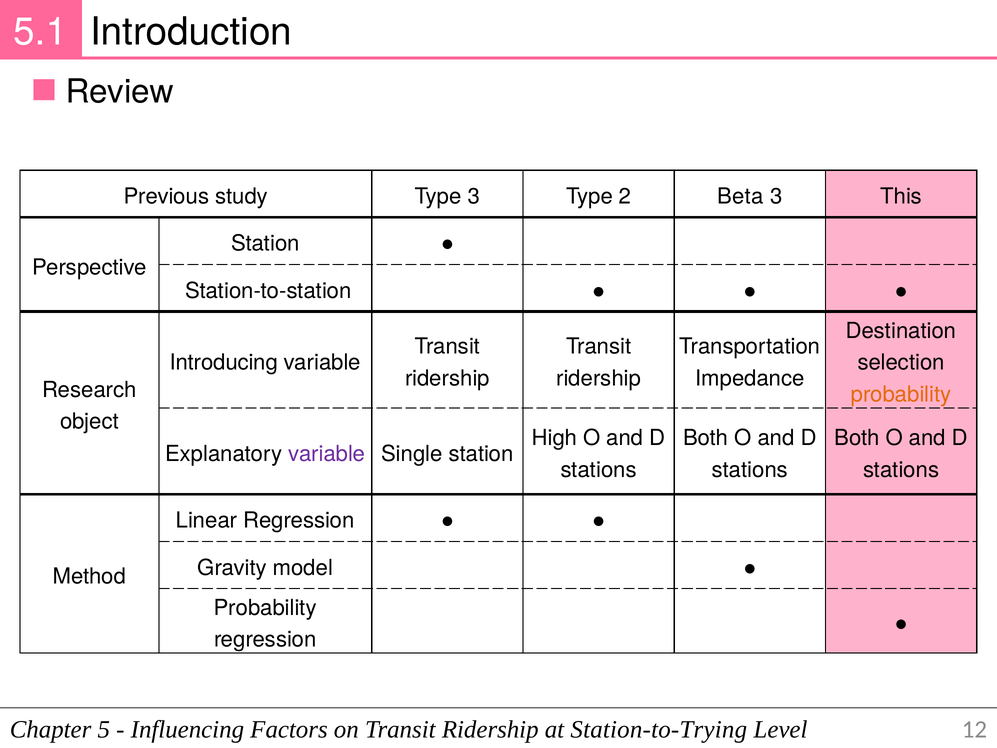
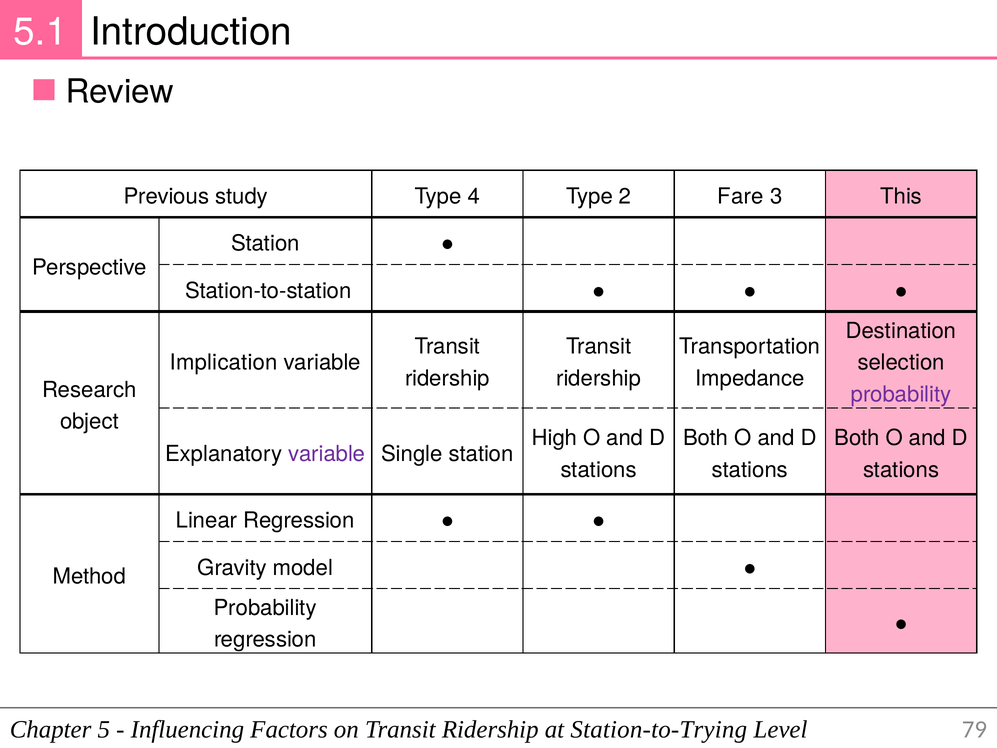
Type 3: 3 -> 4 (474, 196)
Beta: Beta -> Fare (741, 196)
Introducing: Introducing -> Implication (224, 362)
probability colour: orange -> purple (901, 394)
12: 12 -> 79 (974, 729)
